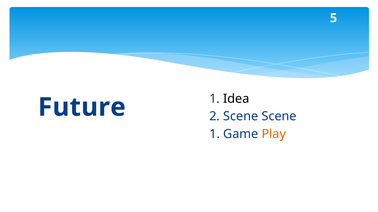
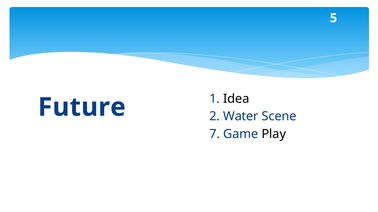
2 Scene: Scene -> Water (241, 117)
3 1: 1 -> 7 (215, 134)
Play colour: orange -> black (274, 134)
